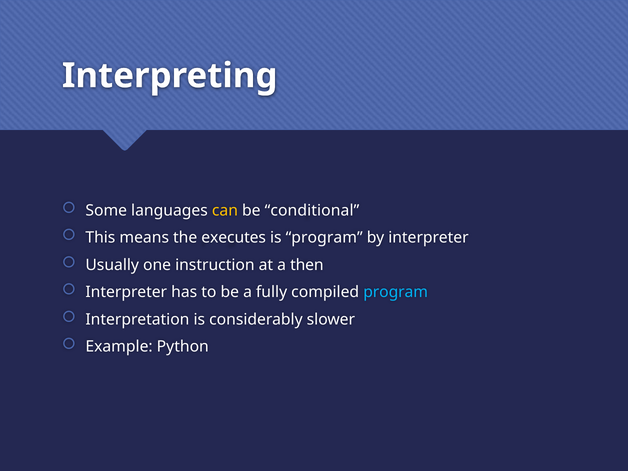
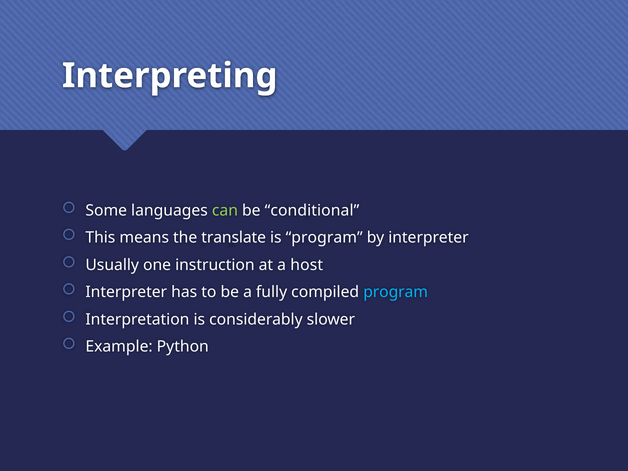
can colour: yellow -> light green (225, 211)
executes: executes -> translate (234, 238)
then: then -> host (307, 265)
